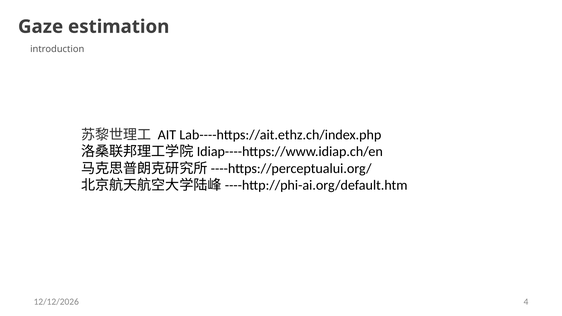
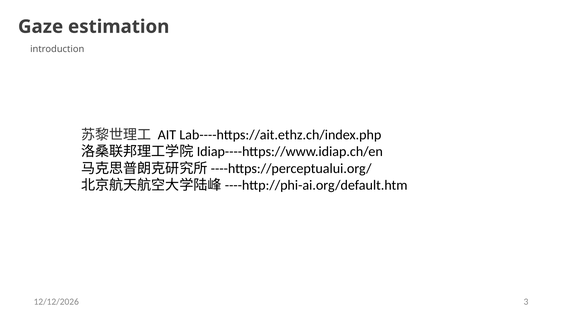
4: 4 -> 3 (526, 302)
